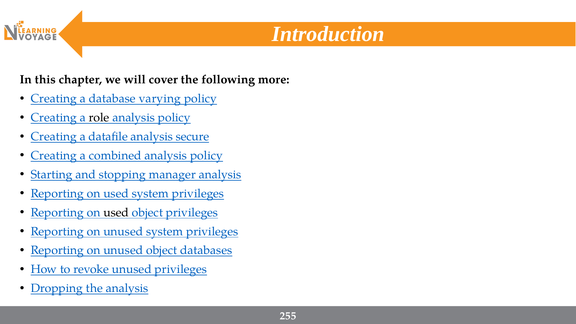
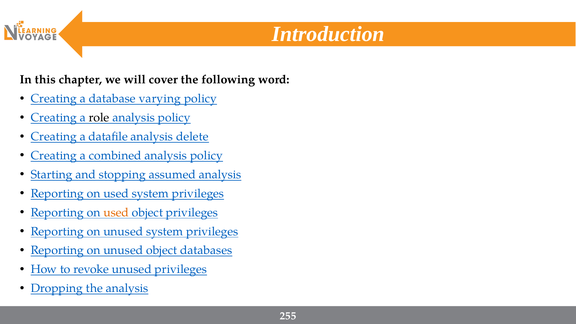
more: more -> word (274, 80)
secure: secure -> delete (192, 137)
manager: manager -> assumed (172, 174)
used colour: black -> orange (116, 212)
